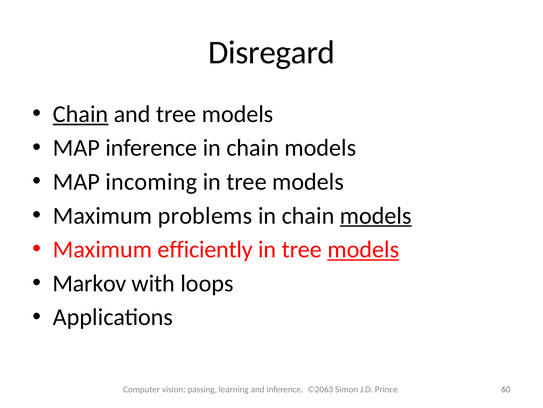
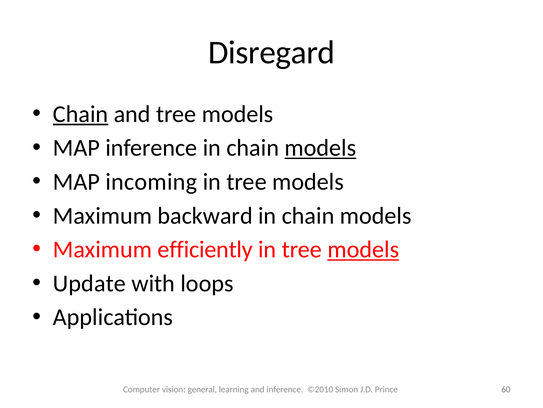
models underline: none -> present (320, 148)
problems: problems -> backward (205, 215)
models underline: present -> none (376, 215)
Markov: Markov -> Update (89, 283)
passing: passing -> general (202, 389)
©2063: ©2063 -> ©2010 (320, 389)
